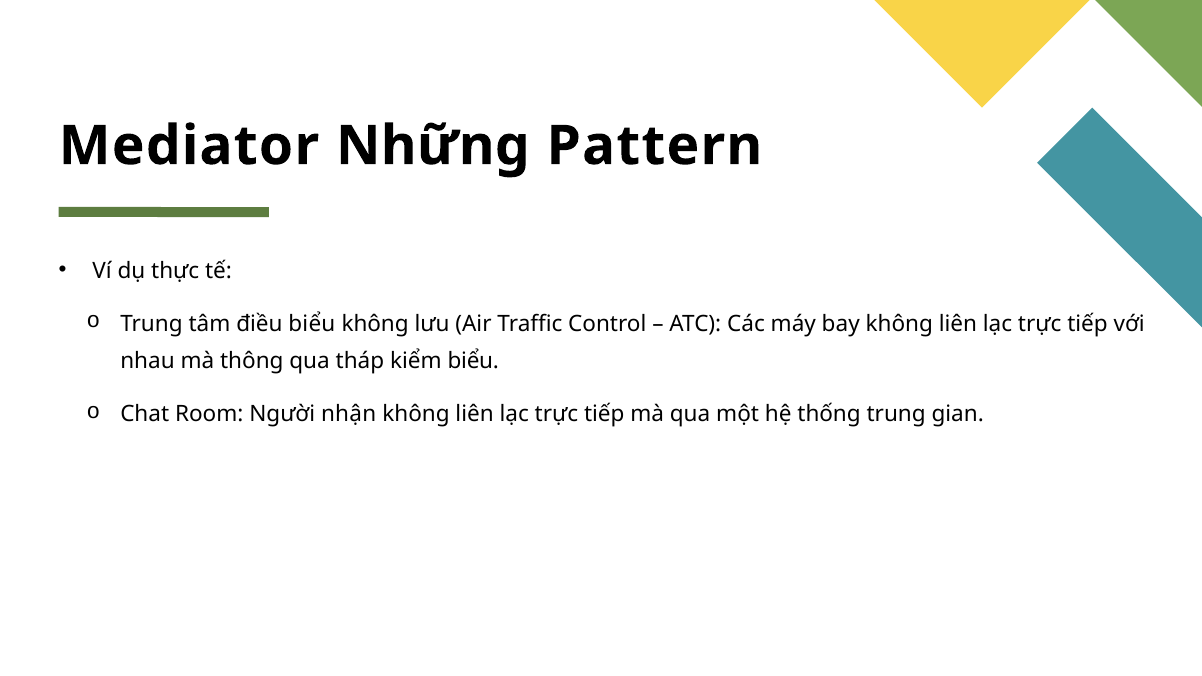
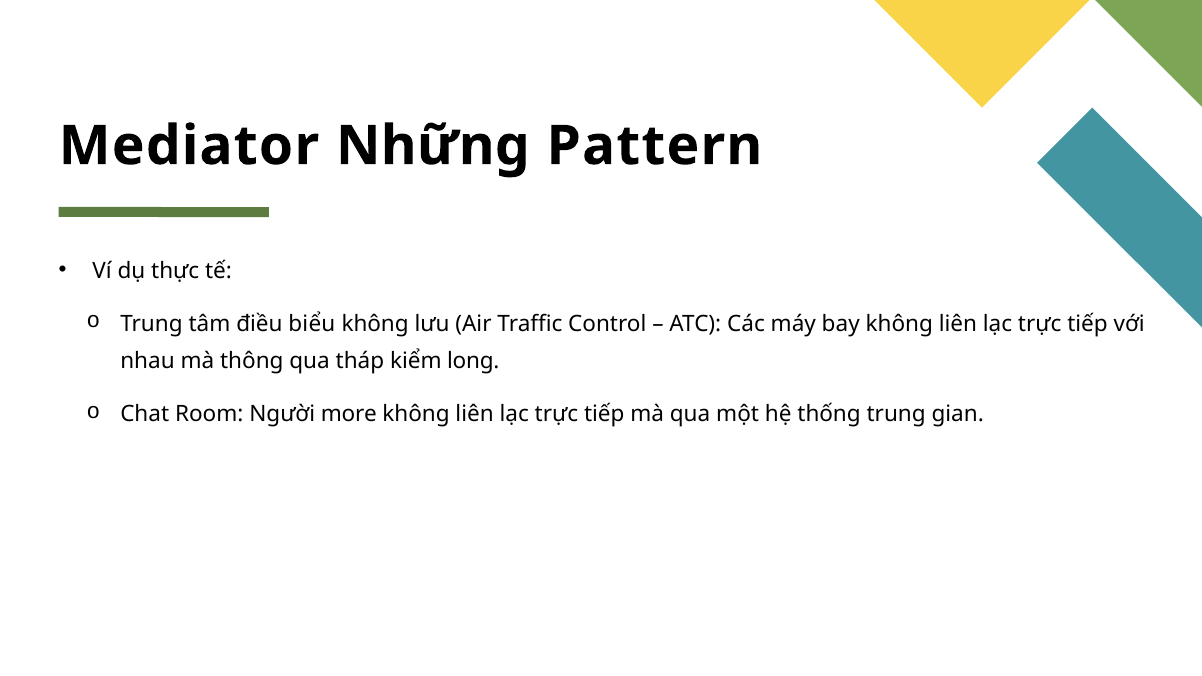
kiểm biểu: biểu -> long (473, 361)
nhận: nhận -> more (349, 414)
